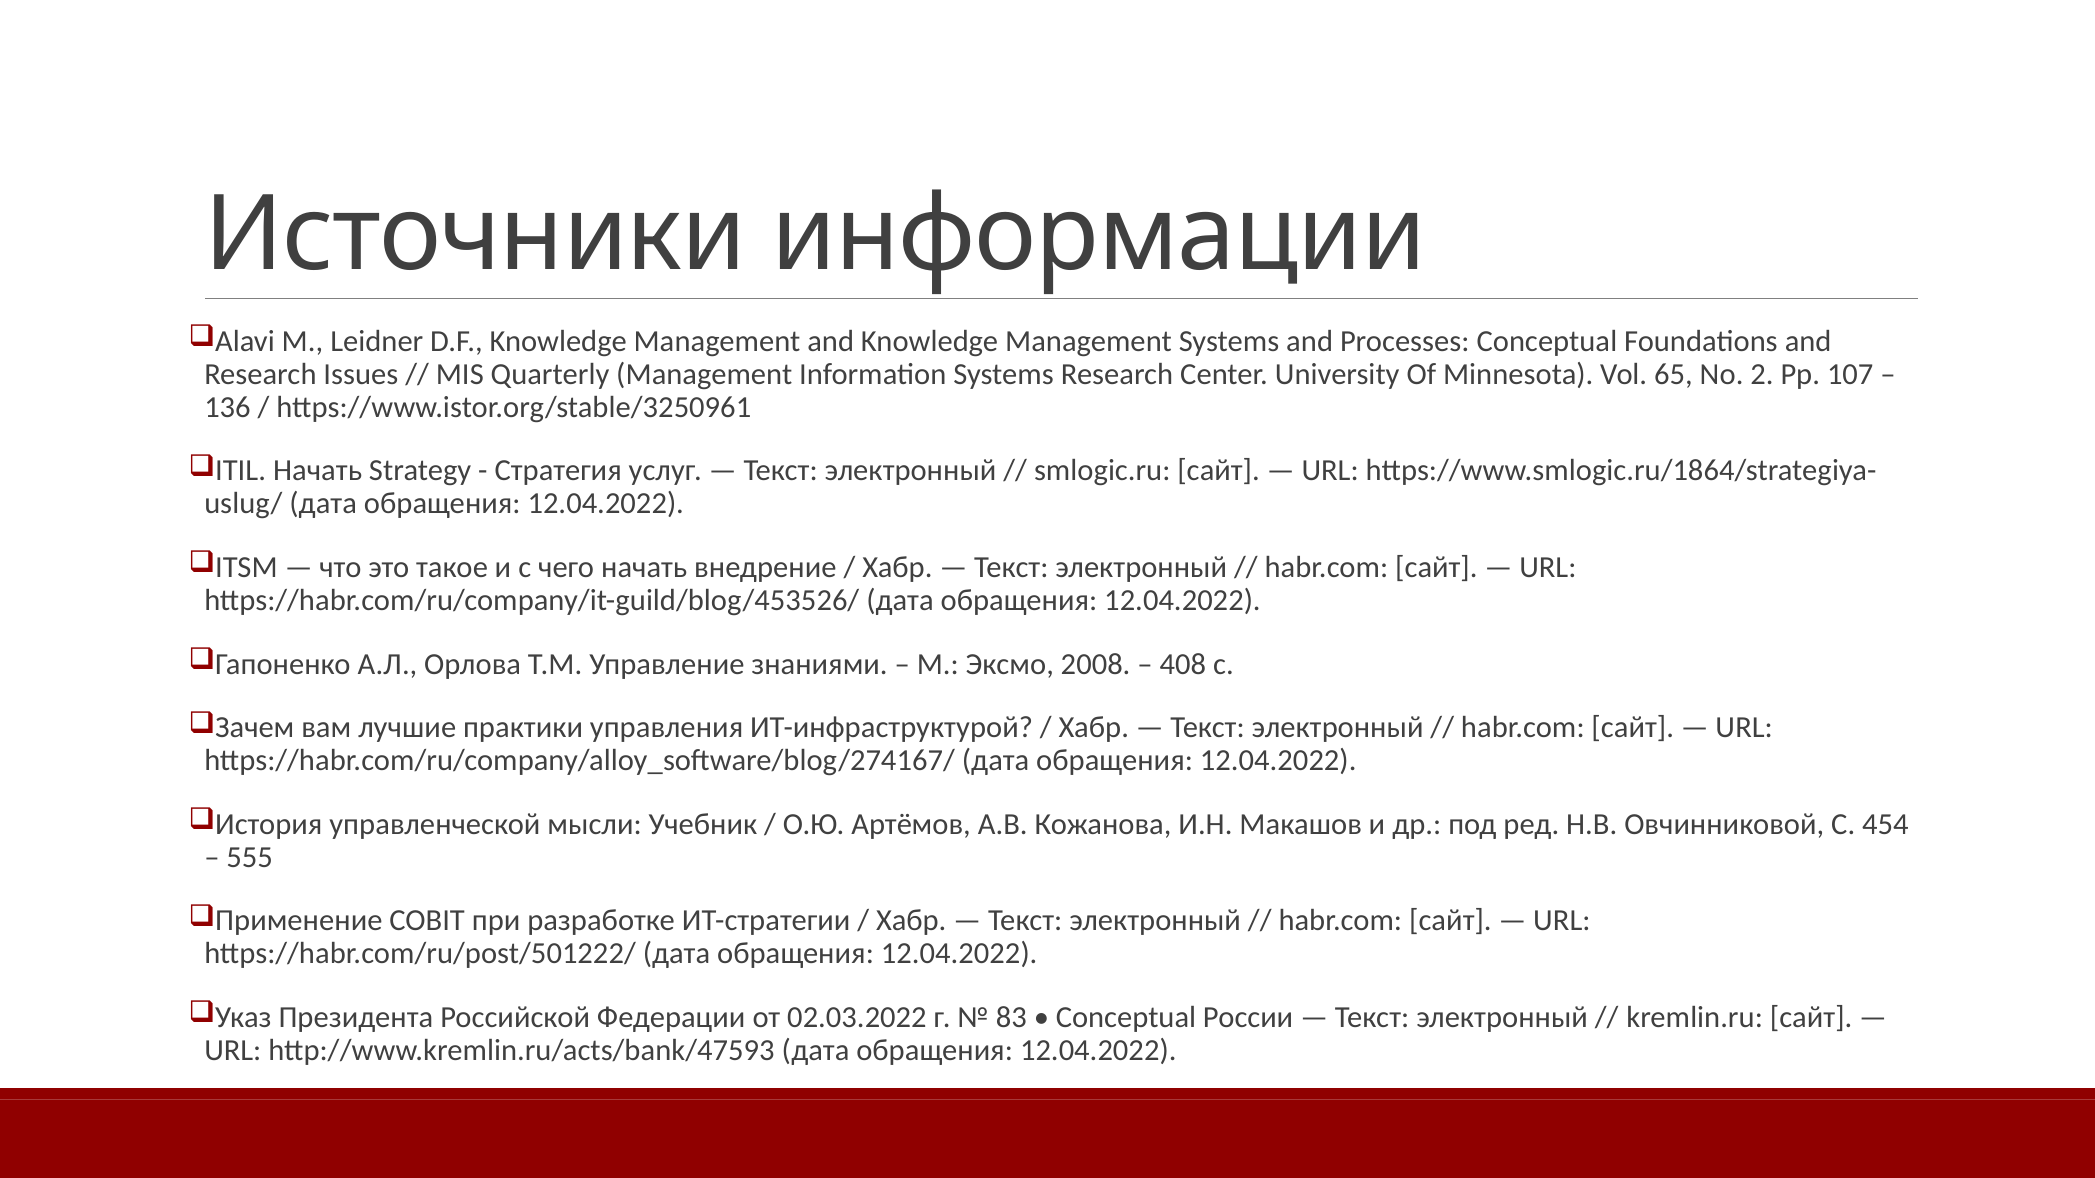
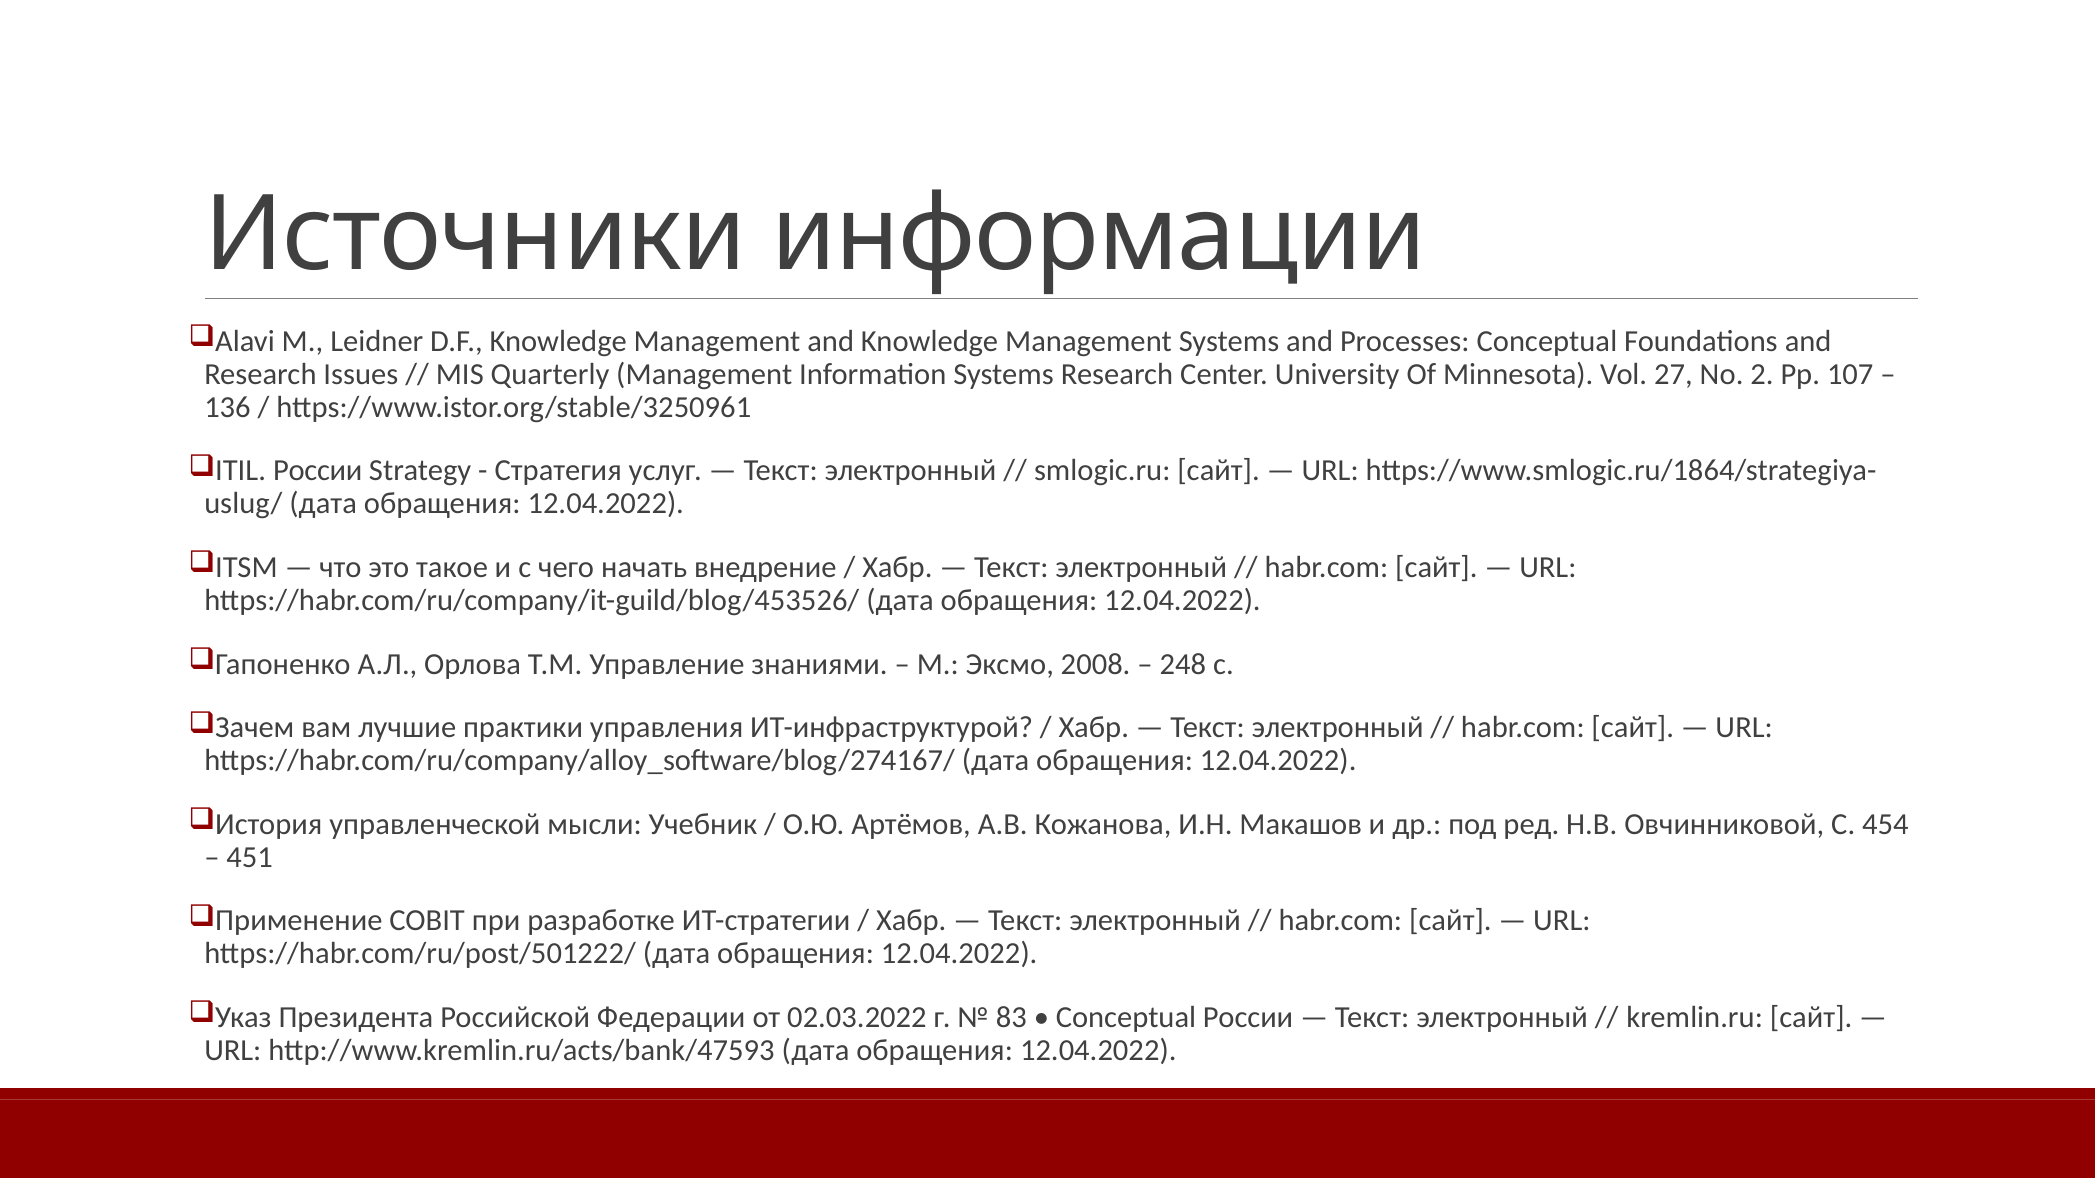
65: 65 -> 27 (1673, 374)
Начать: Начать -> России (318, 471)
408: 408 -> 248 (1183, 664)
555: 555 -> 451 (250, 857)
